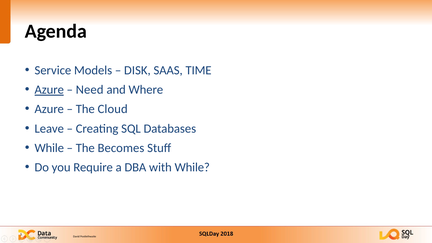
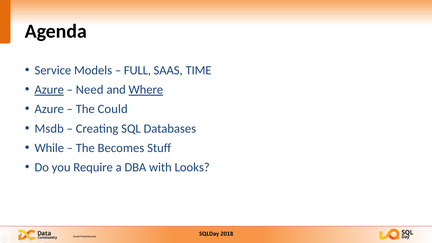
DISK: DISK -> FULL (137, 70)
Where underline: none -> present (146, 90)
Cloud: Cloud -> Could (113, 109)
Leave: Leave -> Msdb (49, 129)
with While: While -> Looks (192, 167)
